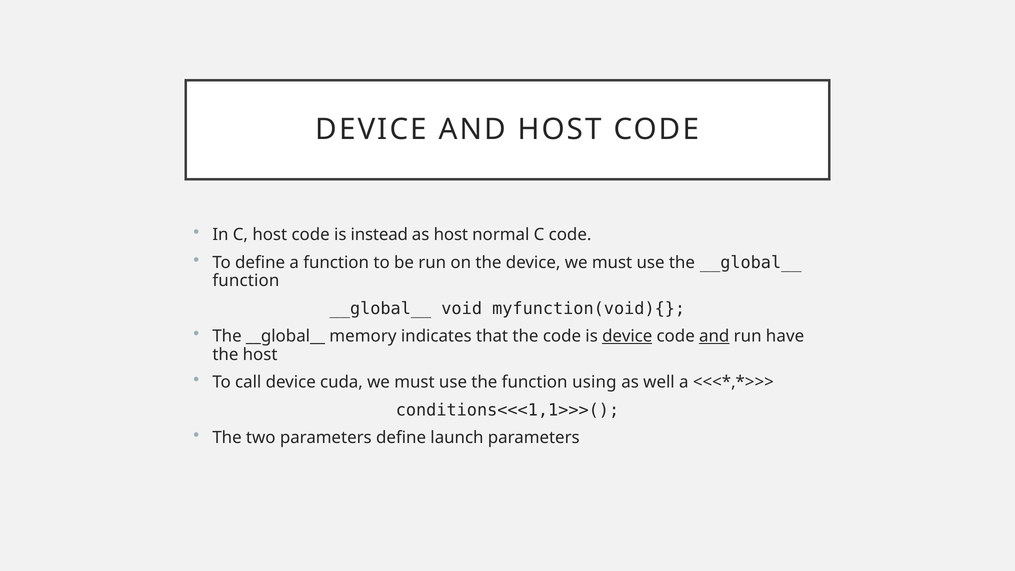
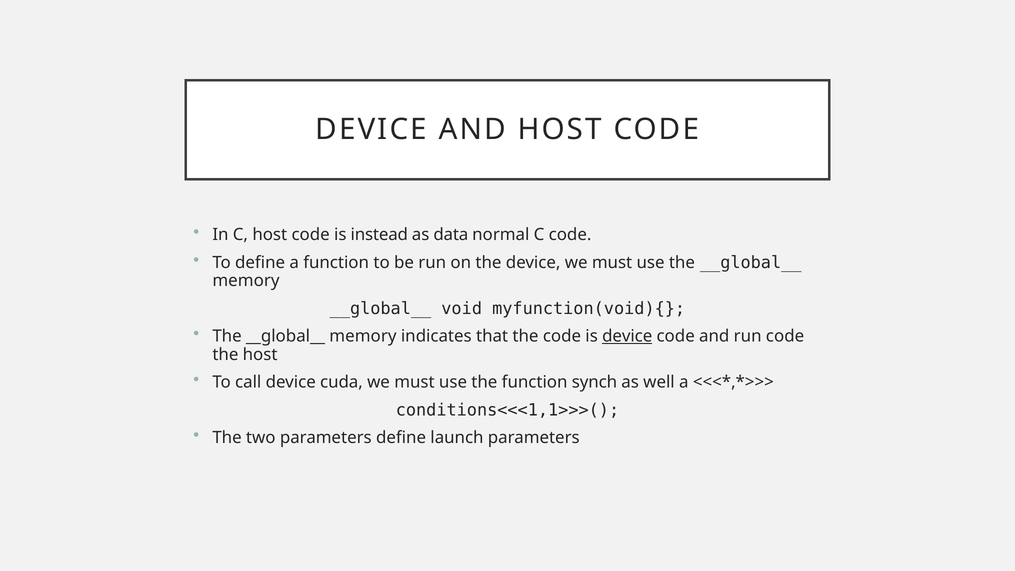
as host: host -> data (451, 235)
function: function -> memory (246, 281)
and underline: present -> none (714, 336)
run have: have -> code (785, 336)
using: using -> synch (594, 382)
